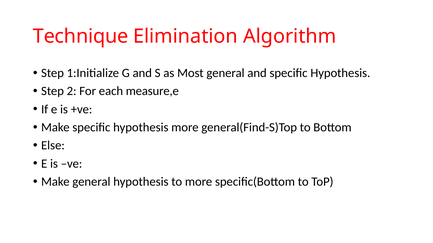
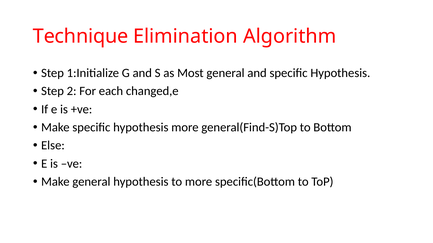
measure,e: measure,e -> changed,e (152, 91)
